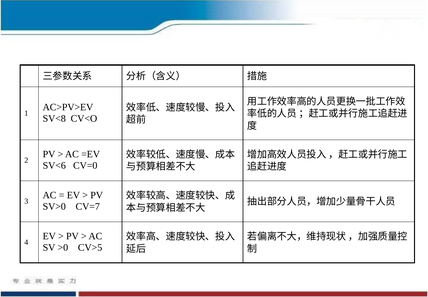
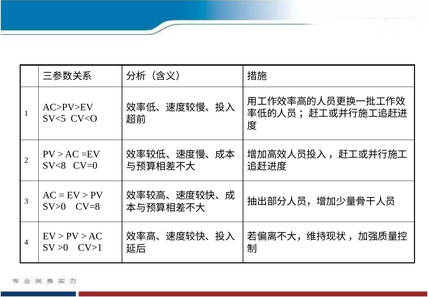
SV<8: SV<8 -> SV<5 (54, 118)
SV<6: SV<6 -> SV<8 (54, 165)
CV=7: CV=7 -> CV=8 (88, 206)
CV>5: CV>5 -> CV>1 (90, 247)
